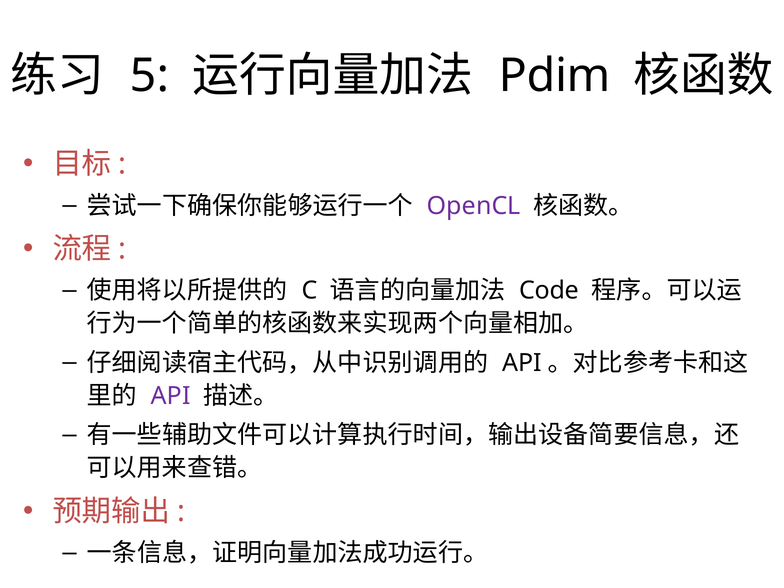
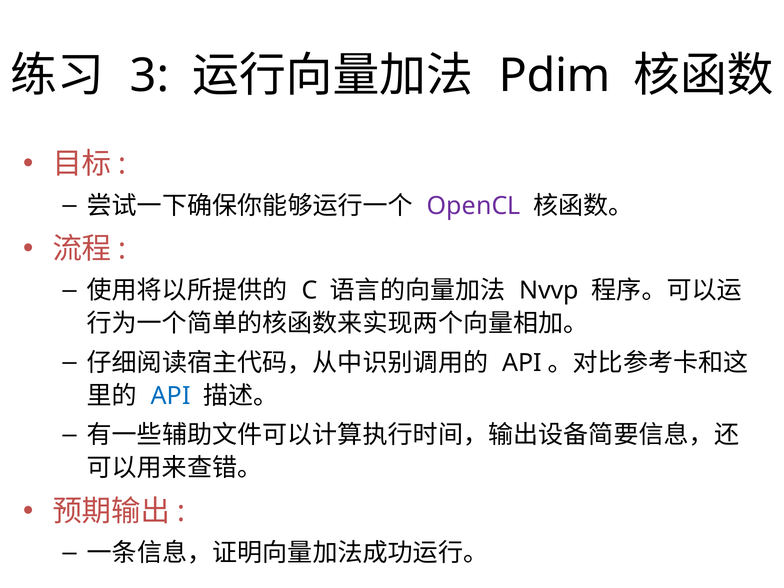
5: 5 -> 3 (149, 76)
Code: Code -> Nvvp (549, 291)
API colour: purple -> blue (171, 396)
